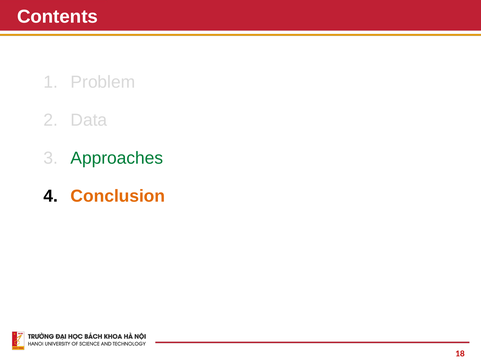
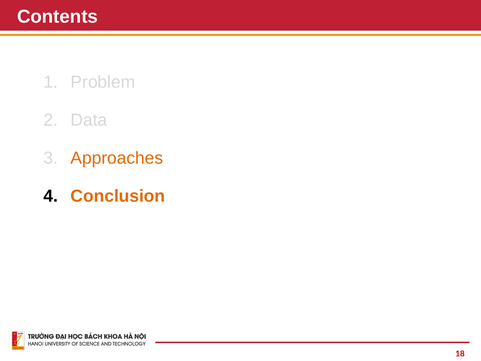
Approaches colour: green -> orange (117, 158)
